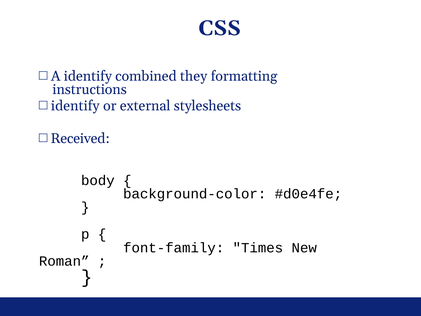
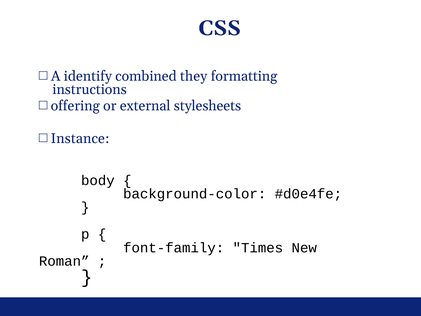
identify: identify -> offering (75, 106)
Received: Received -> Instance (80, 138)
